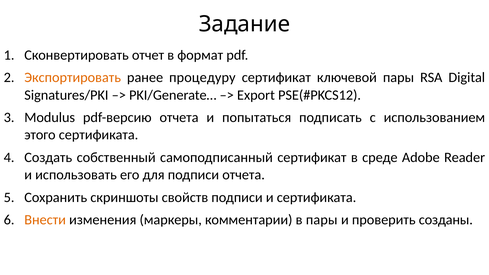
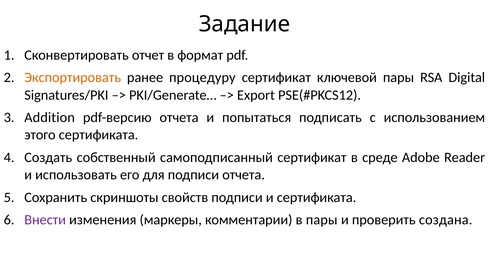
Modulus: Modulus -> Addition (50, 118)
Внести colour: orange -> purple (45, 220)
созданы: созданы -> создана (446, 220)
